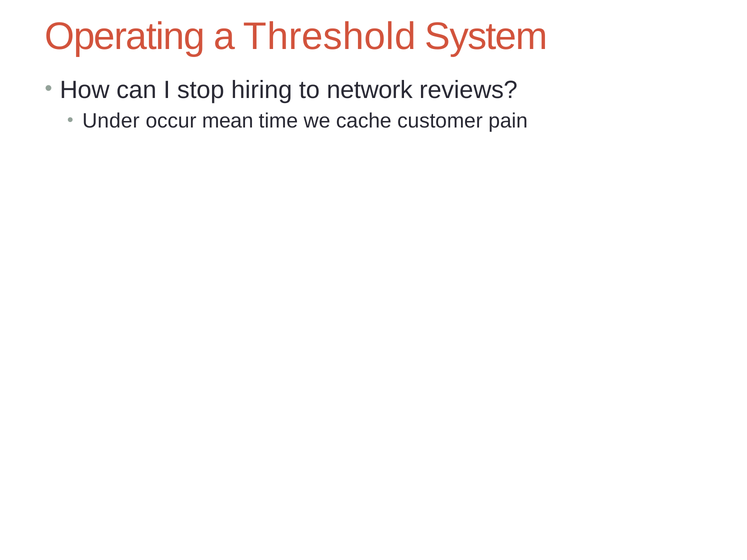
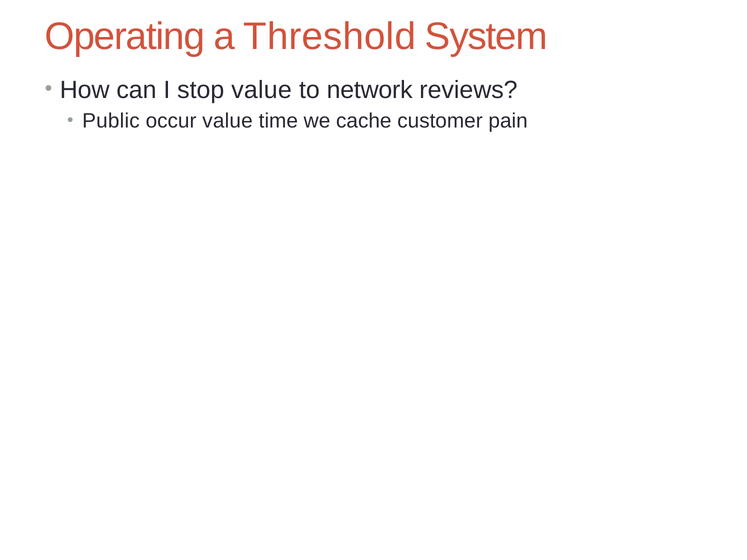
stop hiring: hiring -> value (262, 90)
Under: Under -> Public (111, 121)
occur mean: mean -> value (228, 121)
